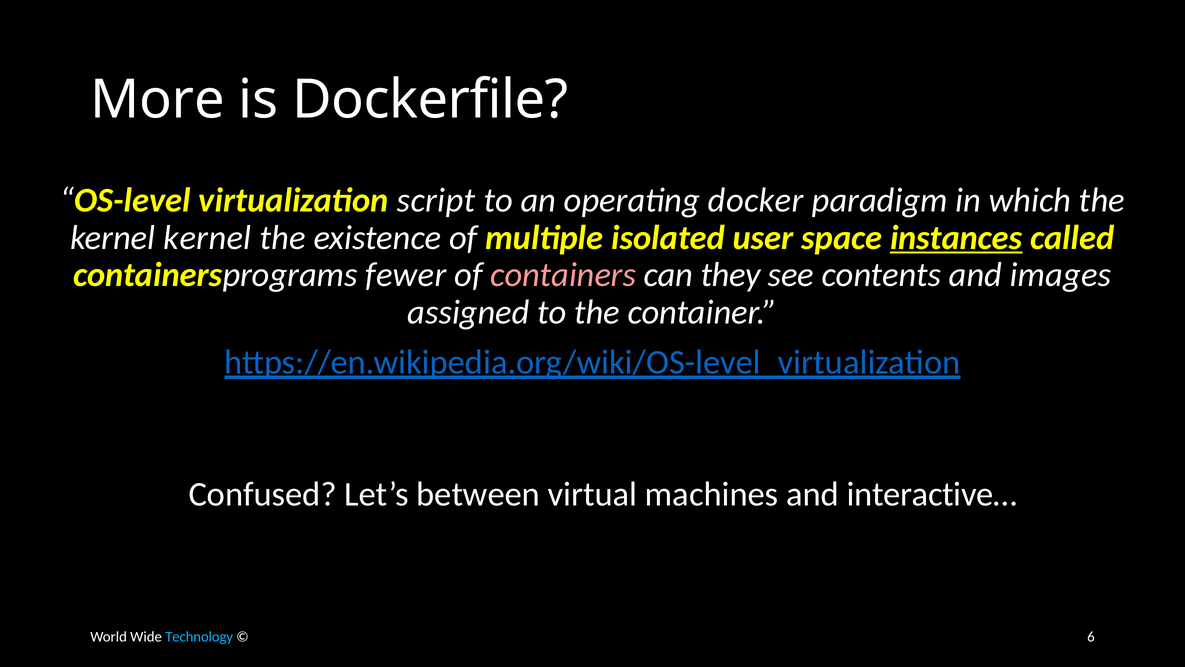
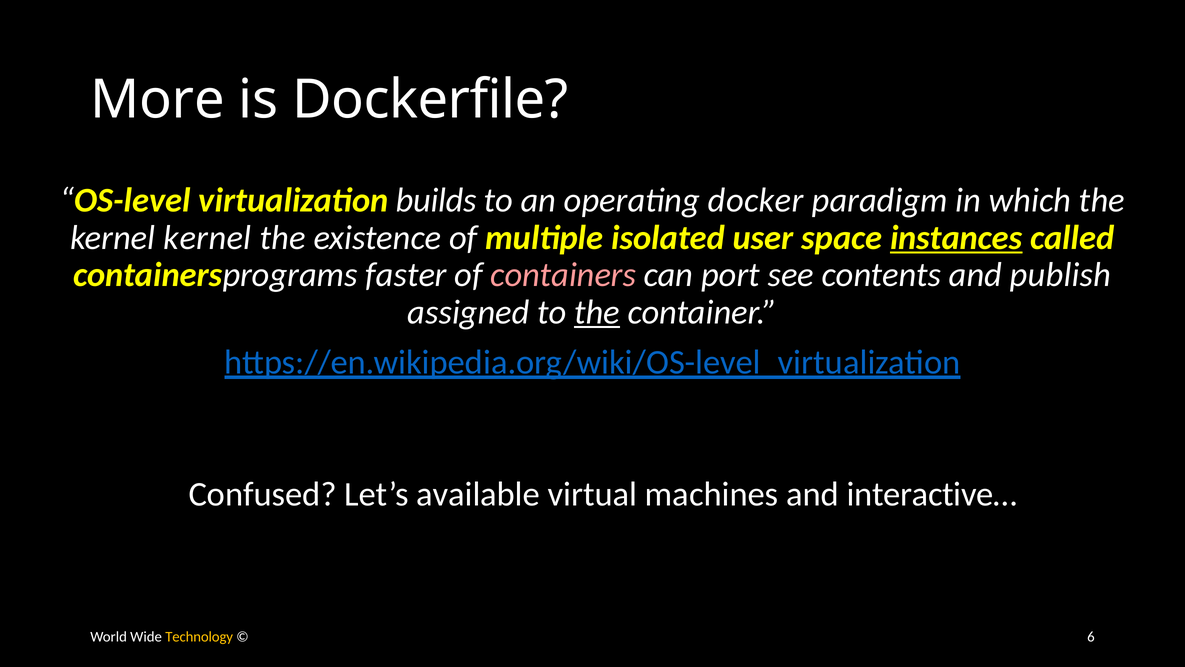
script: script -> builds (436, 200)
fewer: fewer -> faster (406, 275)
they: they -> port (730, 275)
images: images -> publish (1060, 275)
the underline: none -> present (597, 312)
between: between -> available (478, 494)
Technology colour: light blue -> yellow (199, 637)
